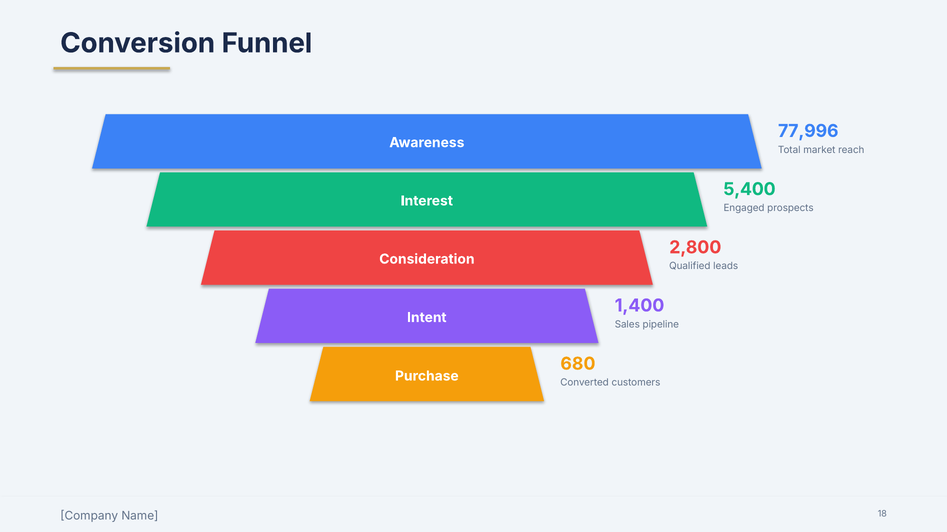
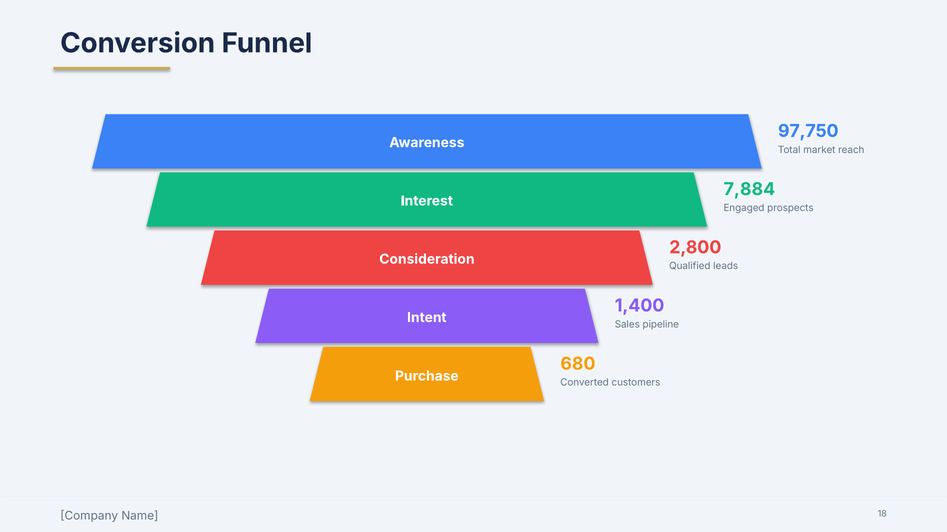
77,996: 77,996 -> 97,750 (808, 131)
5,400: 5,400 -> 7,884 (749, 189)
